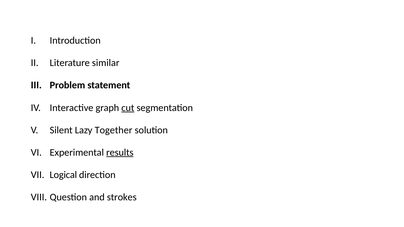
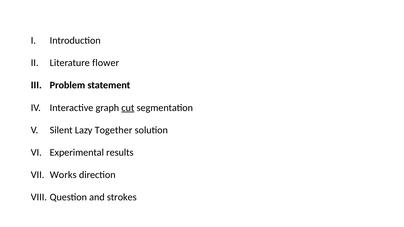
similar: similar -> flower (106, 63)
results underline: present -> none (120, 153)
Logical: Logical -> Works (63, 175)
